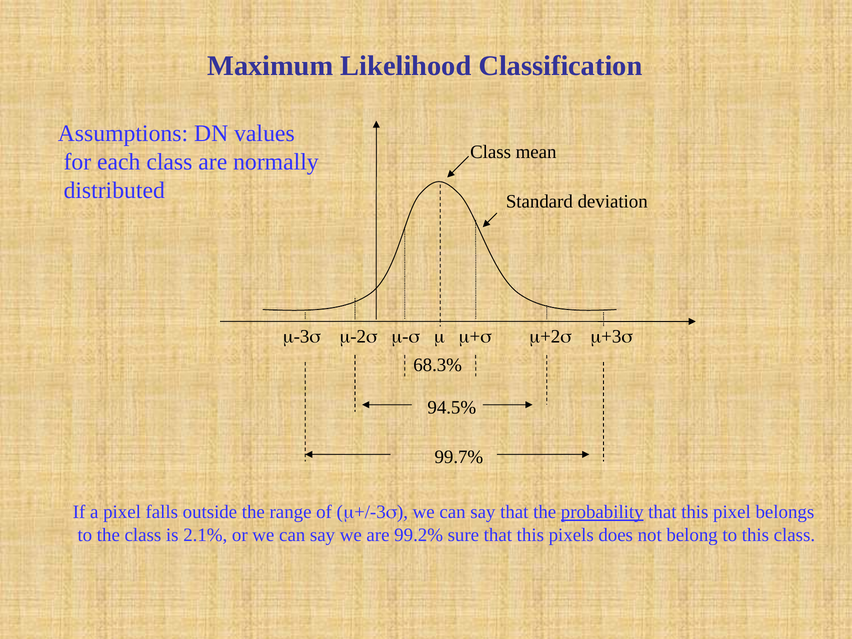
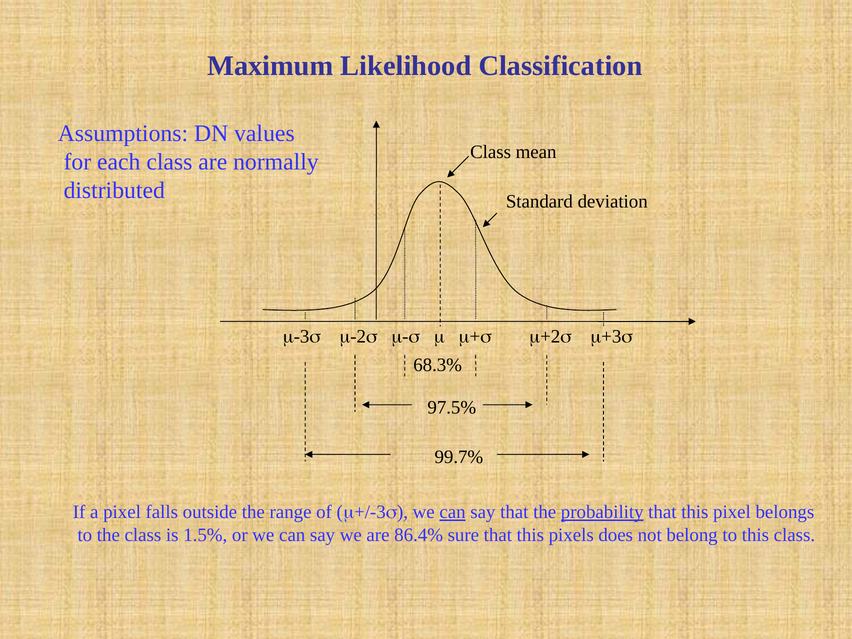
94.5%: 94.5% -> 97.5% (452, 407)
can underline: none -> present (453, 512)
2.1%: 2.1% -> 1.5% (205, 535)
99.2%: 99.2% -> 86.4% (419, 535)
